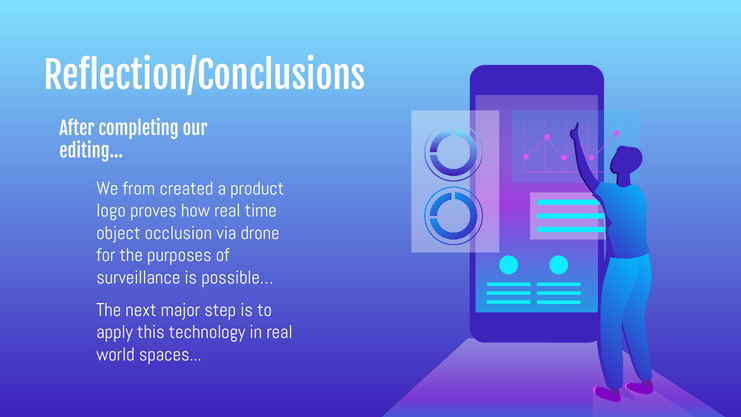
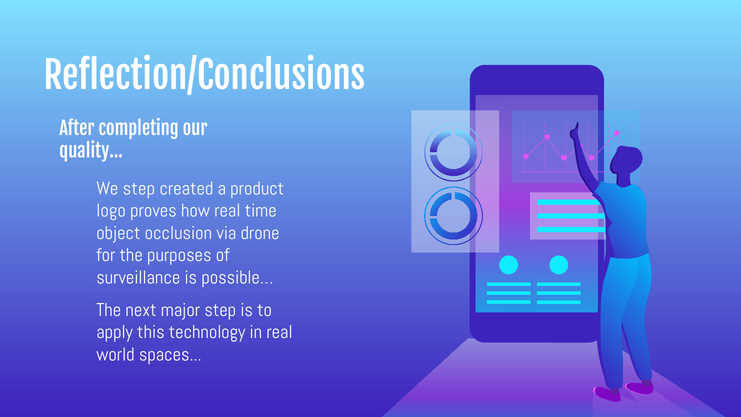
editing: editing -> quality (91, 151)
We from: from -> step (139, 189)
